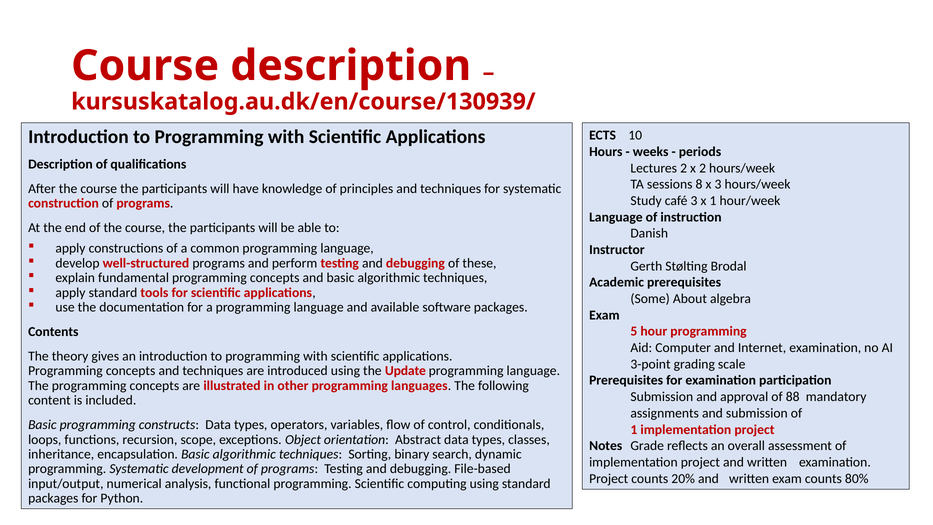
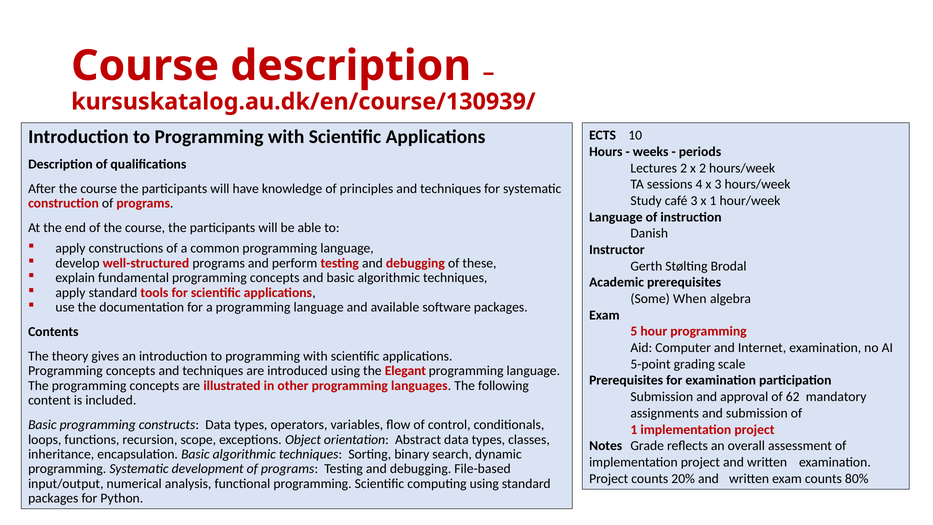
8: 8 -> 4 (699, 184)
About: About -> When (690, 299)
3-point: 3-point -> 5-point (651, 364)
Update: Update -> Elegant (405, 371)
88: 88 -> 62 (793, 397)
